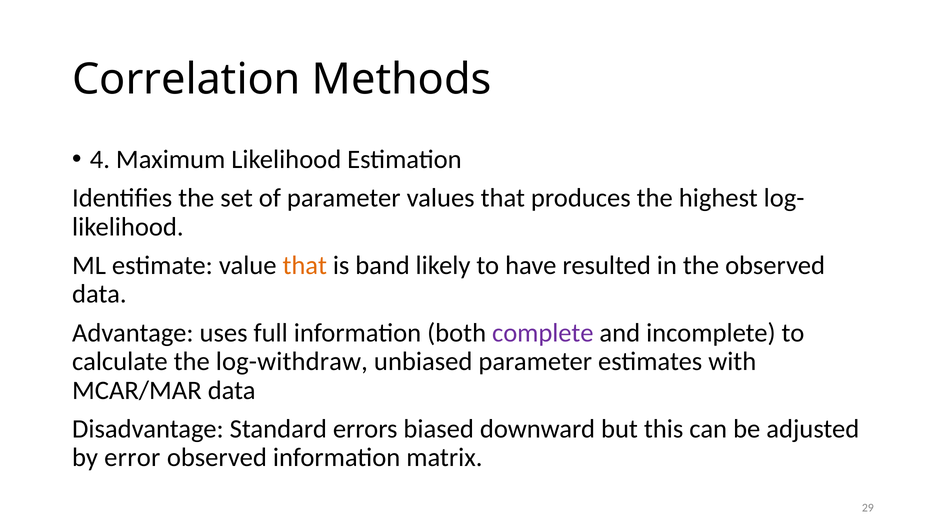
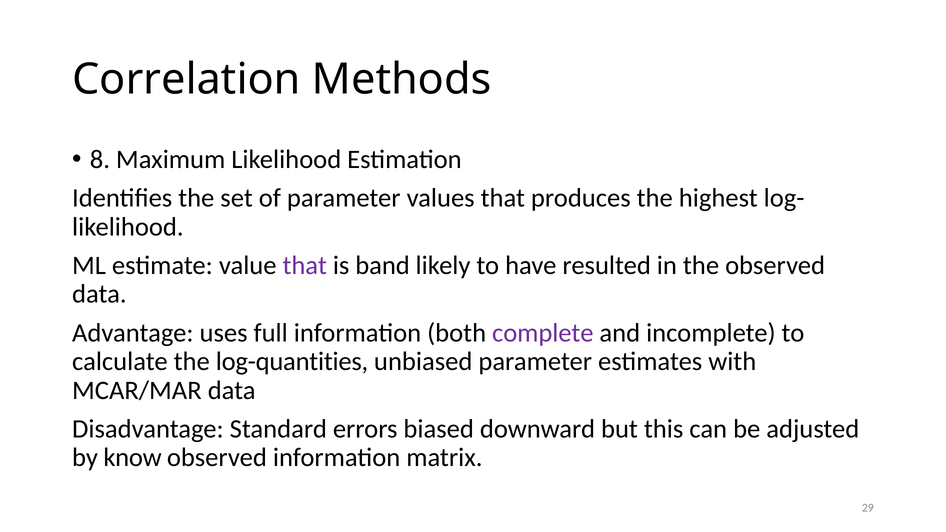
4: 4 -> 8 (100, 159)
that colour: orange -> purple (305, 265)
log-withdraw: log-withdraw -> log-quantities (292, 362)
error: error -> know (133, 458)
